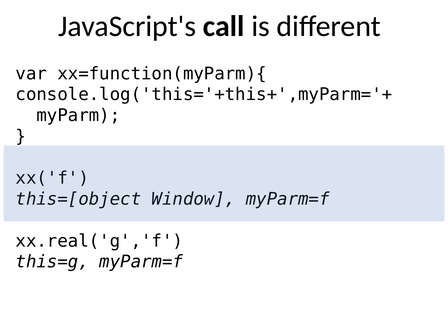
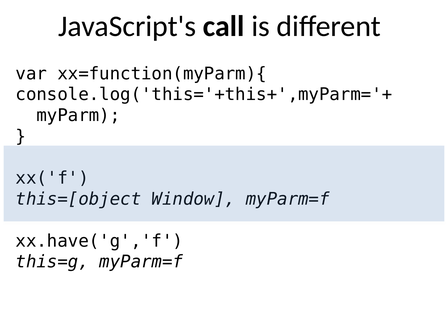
xx.real('g','f: xx.real('g','f -> xx.have('g','f (99, 241)
